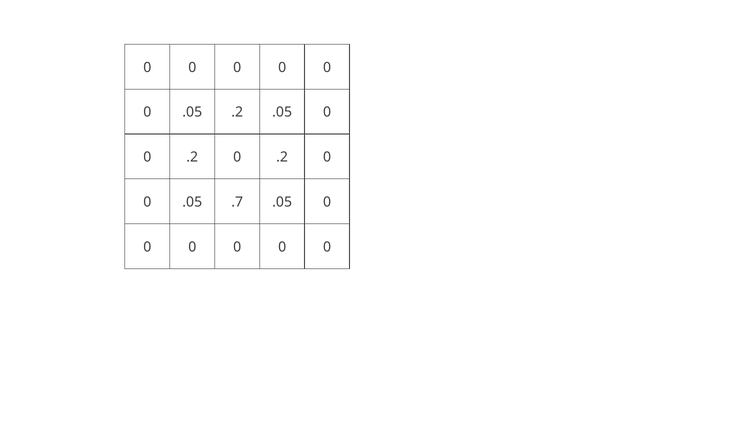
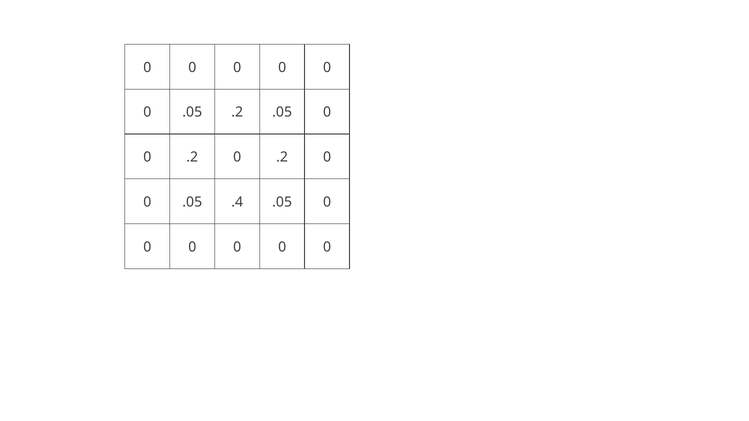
.7: .7 -> .4 (237, 202)
